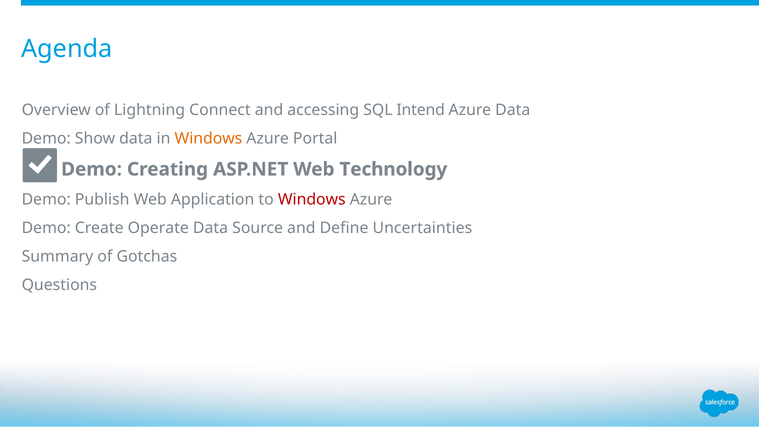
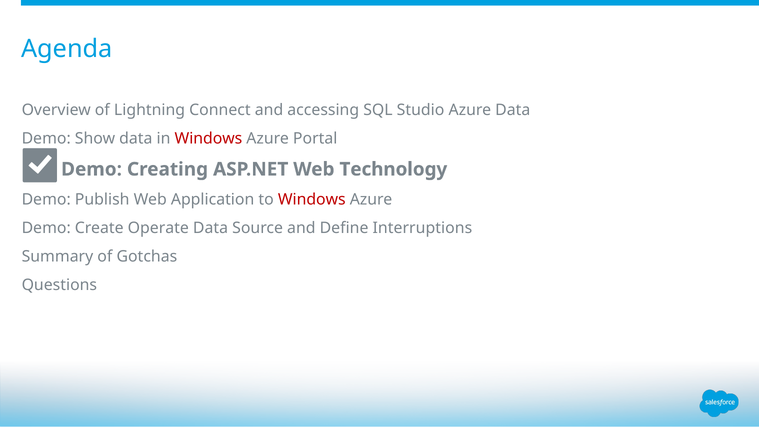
Intend: Intend -> Studio (421, 110)
Windows colour: orange -> red (208, 139)
Uncertainties: Uncertainties -> Interruptions (422, 228)
